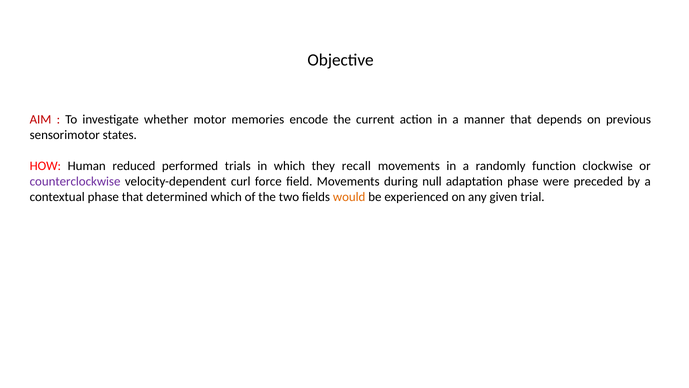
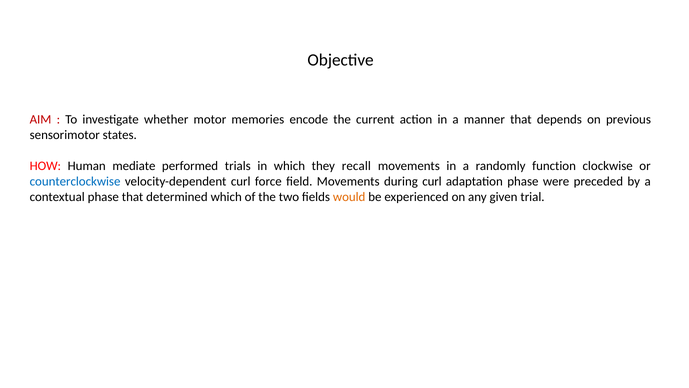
reduced: reduced -> mediate (134, 166)
counterclockwise colour: purple -> blue (75, 181)
during null: null -> curl (432, 181)
